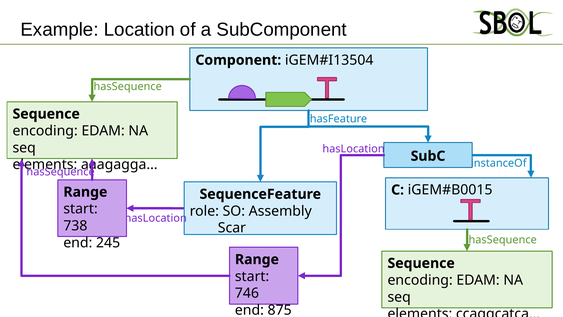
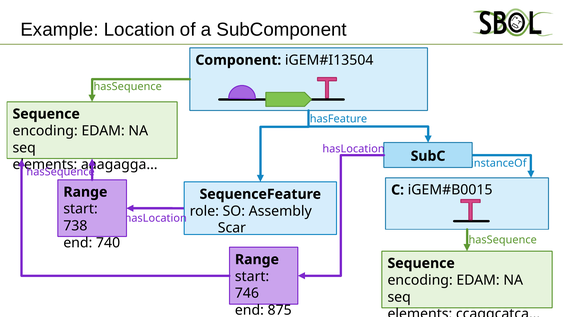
245: 245 -> 740 (108, 243)
